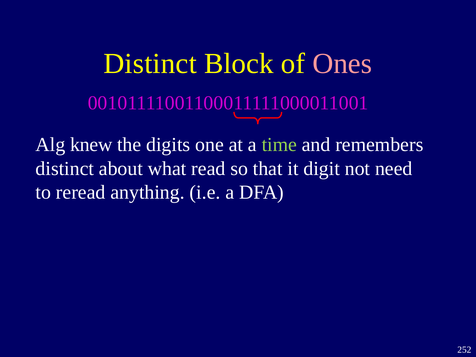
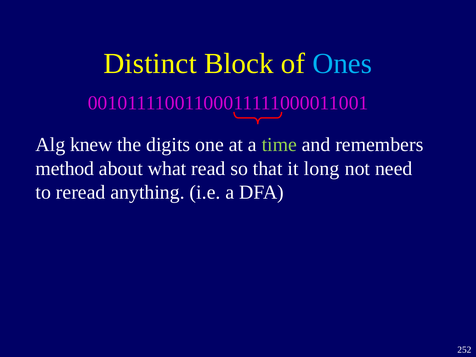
Ones colour: pink -> light blue (342, 64)
distinct: distinct -> method (65, 169)
digit: digit -> long (322, 169)
